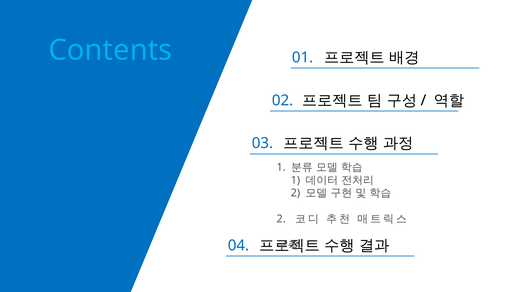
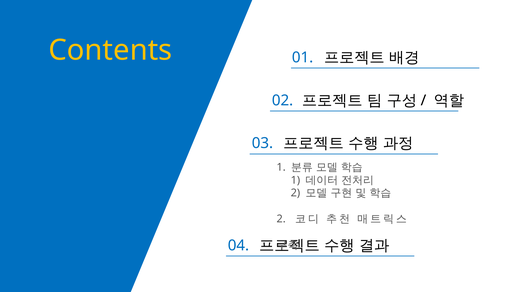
Contents colour: light blue -> yellow (110, 50)
